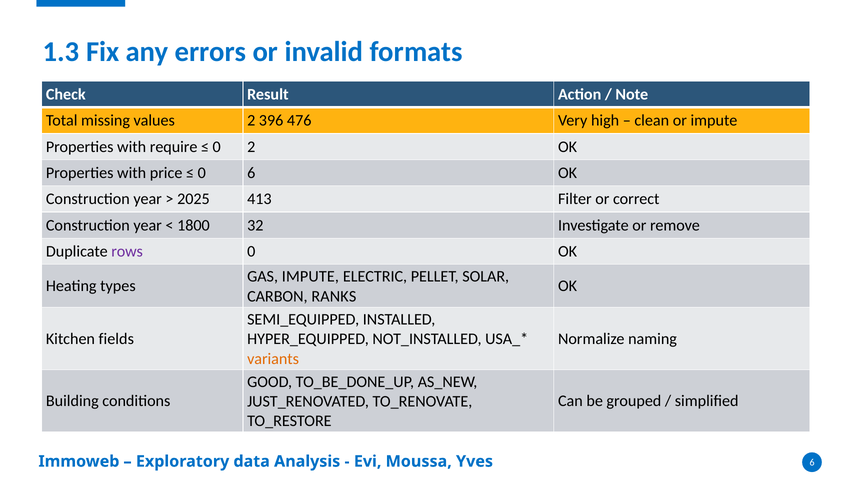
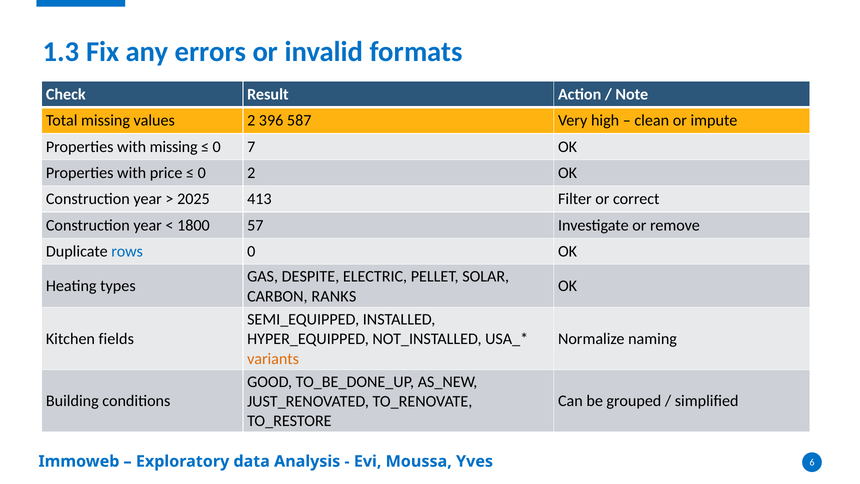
476: 476 -> 587 (299, 121)
with require: require -> missing (174, 147)
0 2: 2 -> 7 (251, 147)
0 6: 6 -> 2 (251, 173)
32: 32 -> 57 (255, 225)
rows colour: purple -> blue (127, 251)
GAS IMPUTE: IMPUTE -> DESPITE (310, 276)
